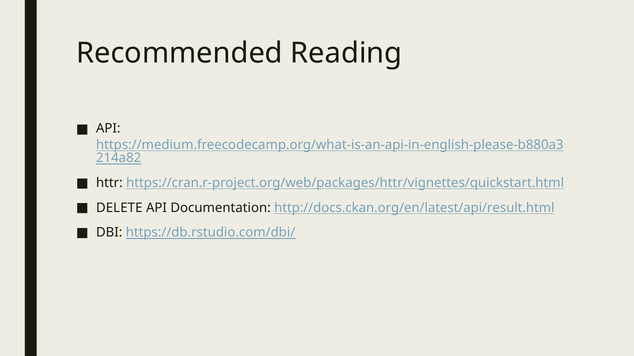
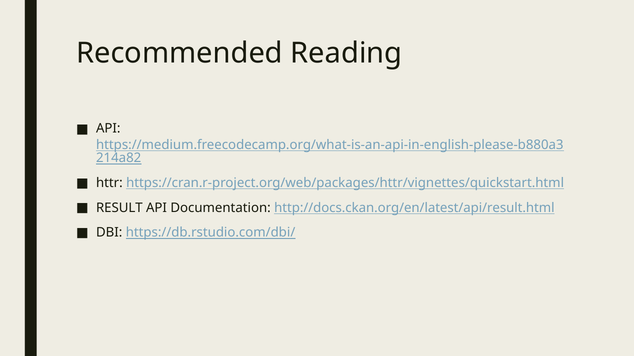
DELETE: DELETE -> RESULT (119, 208)
